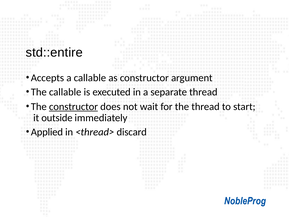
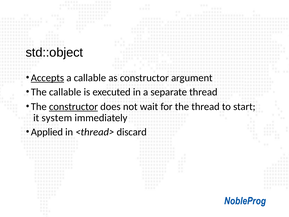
std::entire: std::entire -> std::object (54, 52)
Accepts underline: none -> present (47, 78)
outside: outside -> system (57, 118)
